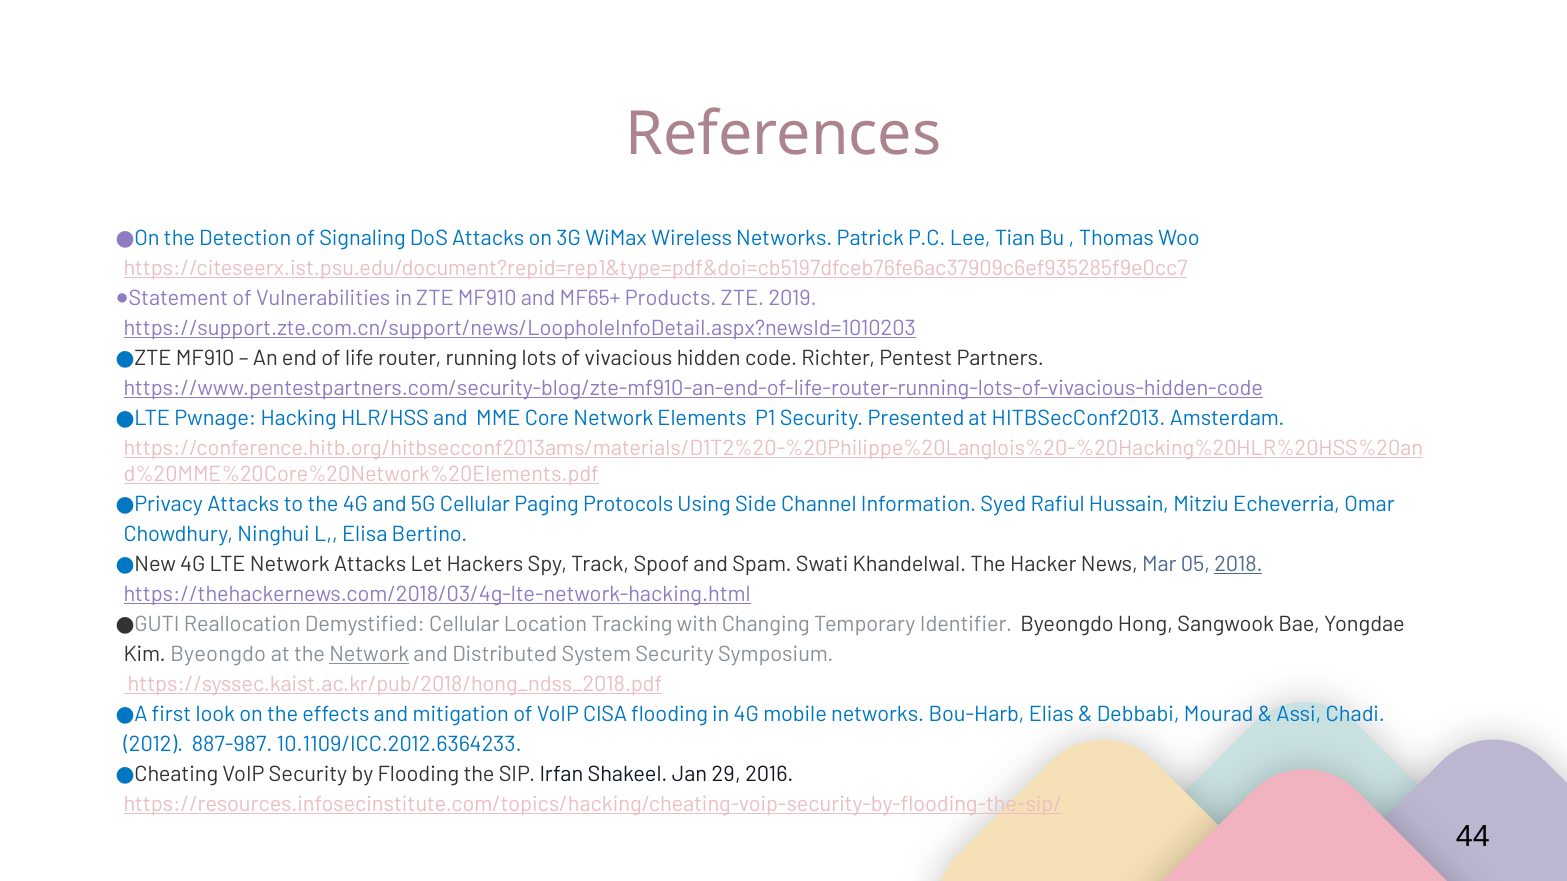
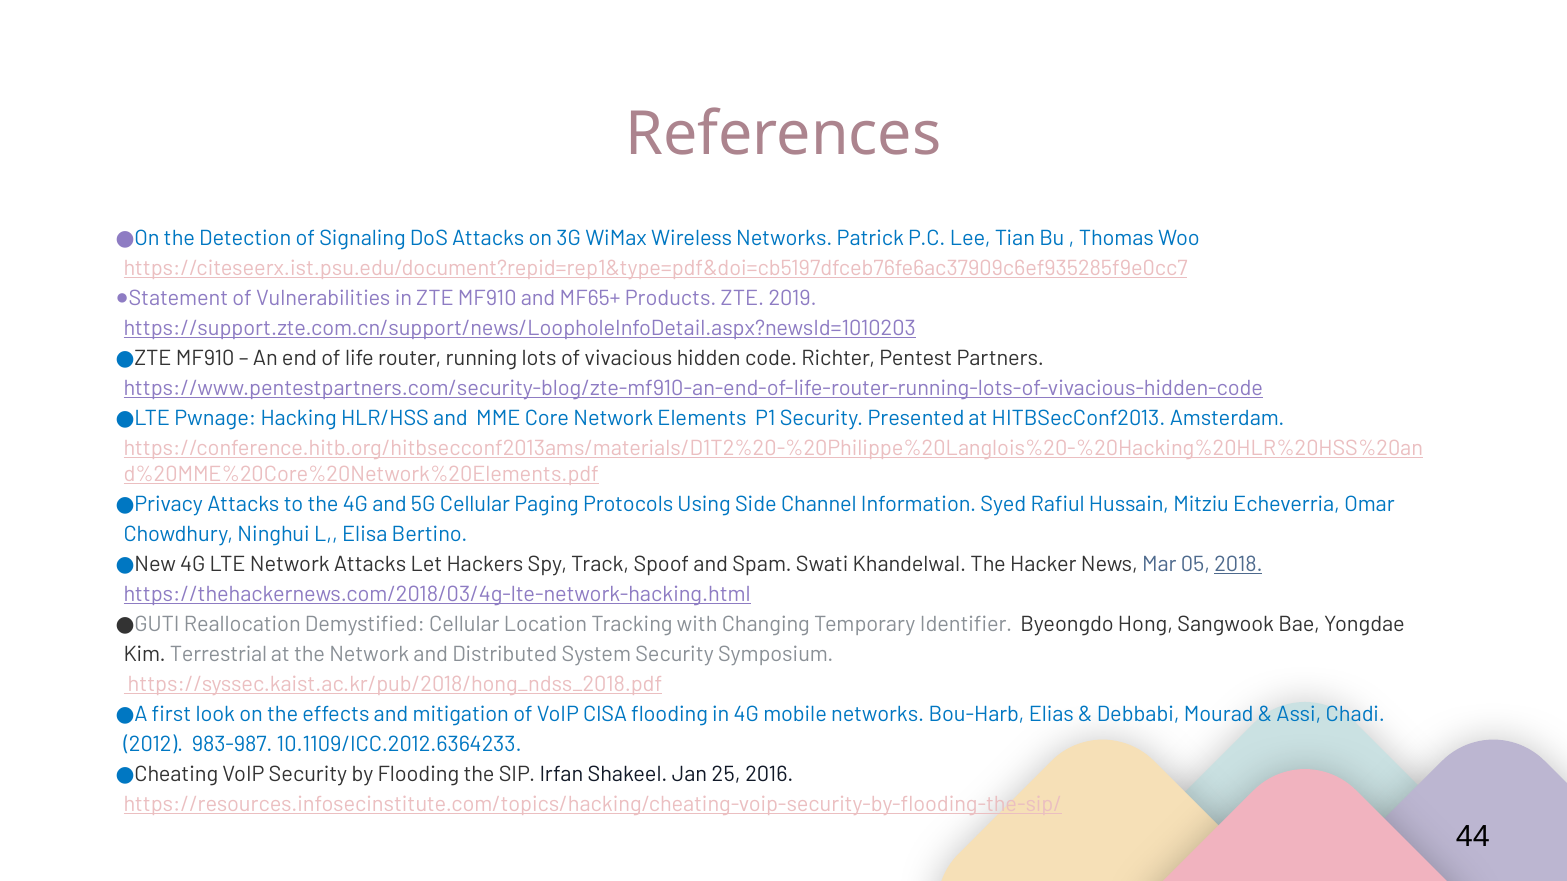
Kim Byeongdo: Byeongdo -> Terrestrial (218, 655)
Network underline: present -> none (369, 655)
887-987: 887-987 -> 983-987 (232, 745)
29: 29 -> 25 (726, 775)
